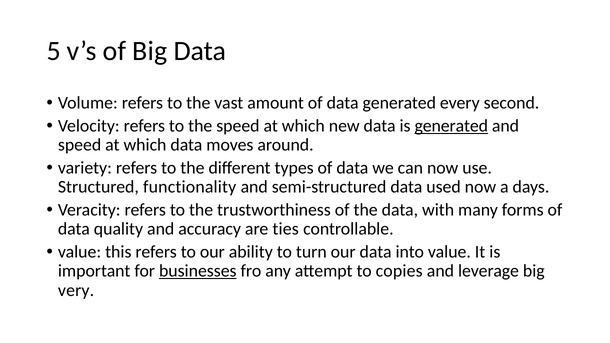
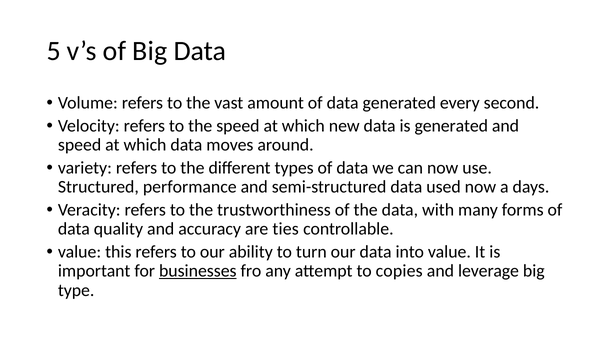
generated underline: present -> none (451, 126)
functionality: functionality -> performance (190, 187)
very: very -> type (76, 290)
